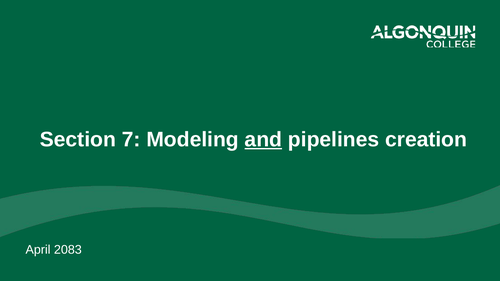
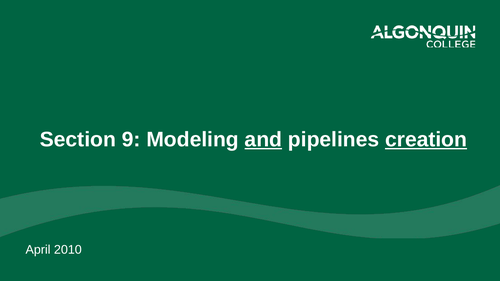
7: 7 -> 9 (131, 140)
creation underline: none -> present (426, 140)
2083: 2083 -> 2010 (68, 250)
